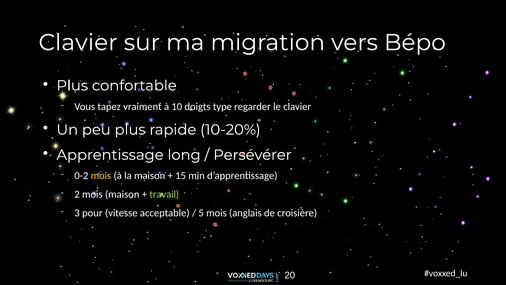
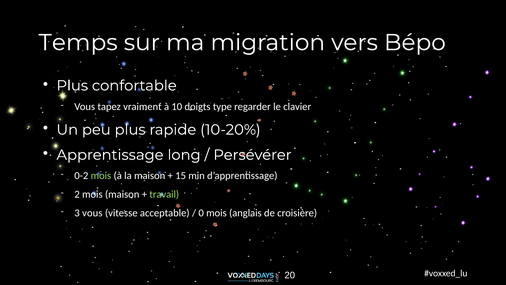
Clavier: Clavier -> Temps (78, 43)
mois colour: yellow -> light green (101, 176)
3 pour: pour -> vous (92, 213)
5: 5 -> 0 (201, 213)
